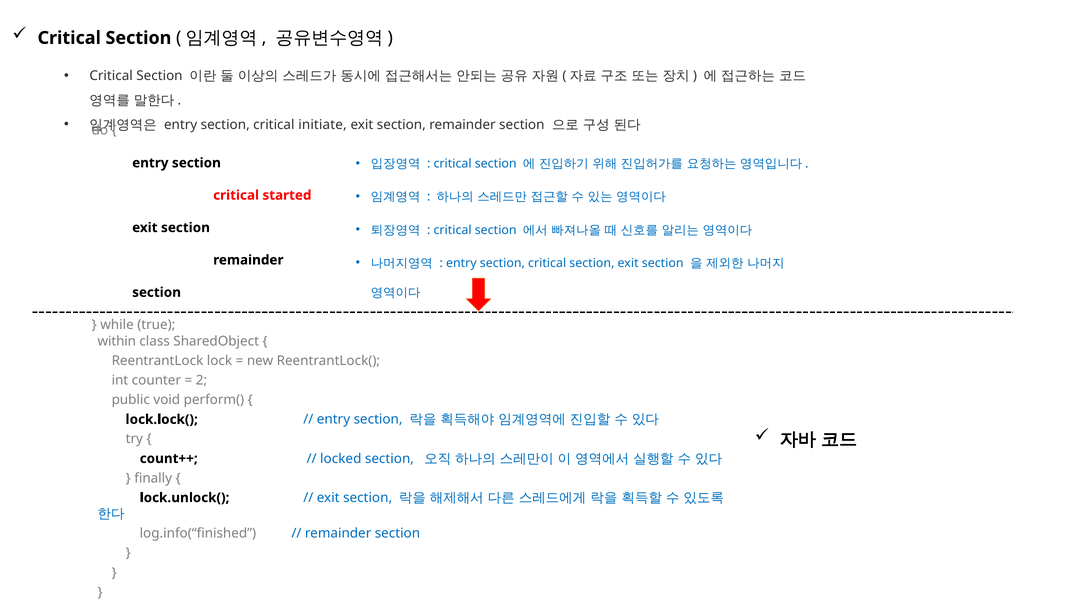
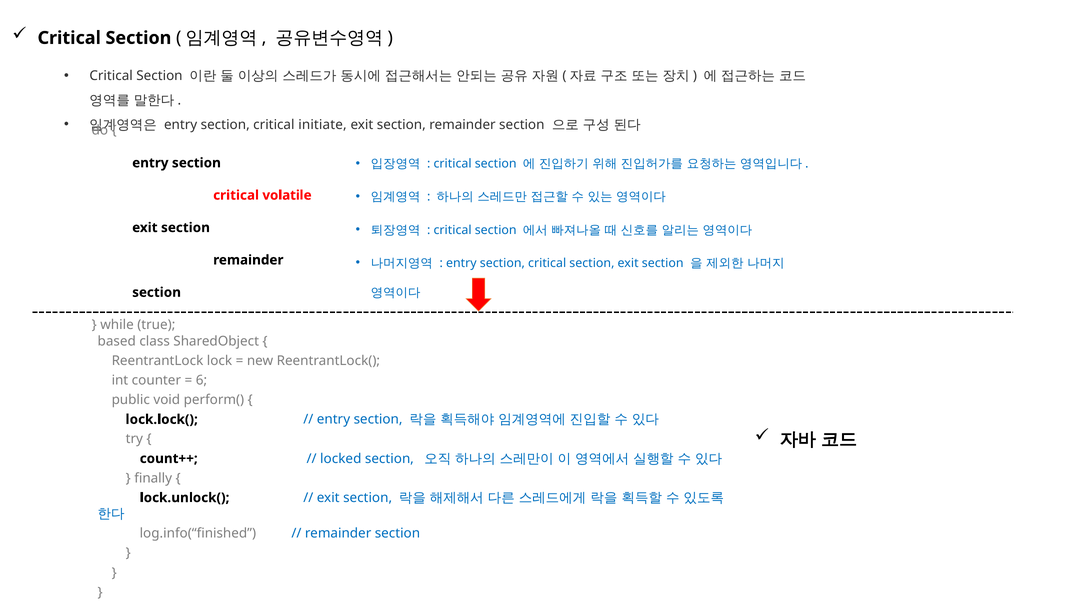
started: started -> volatile (287, 195)
within: within -> based (117, 341)
2: 2 -> 6 (201, 381)
